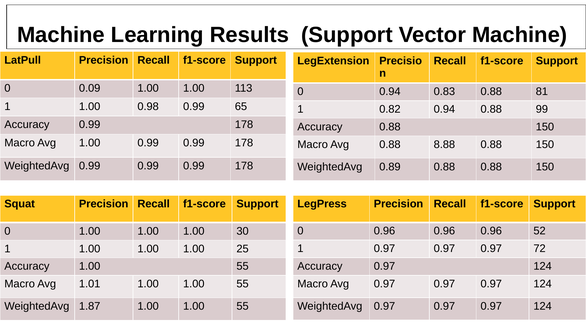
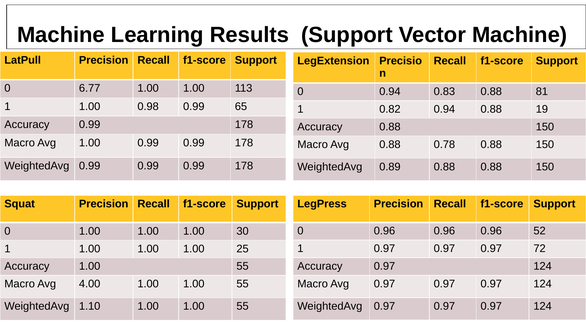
0.09: 0.09 -> 6.77 (90, 88)
99: 99 -> 19 (542, 109)
8.88: 8.88 -> 0.78 (444, 144)
1.01: 1.01 -> 4.00 (90, 284)
1.87: 1.87 -> 1.10 (90, 306)
